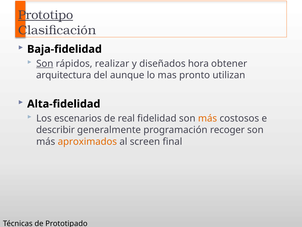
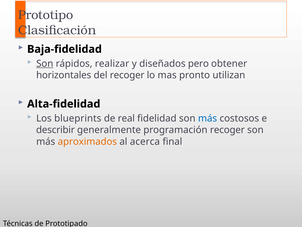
Prototipo underline: present -> none (46, 15)
hora: hora -> pero (198, 63)
arquitectura: arquitectura -> horizontales (64, 75)
del aunque: aunque -> recoger (127, 75)
escenarios: escenarios -> blueprints (78, 118)
más colour: orange -> blue (208, 118)
screen: screen -> acerca (145, 141)
